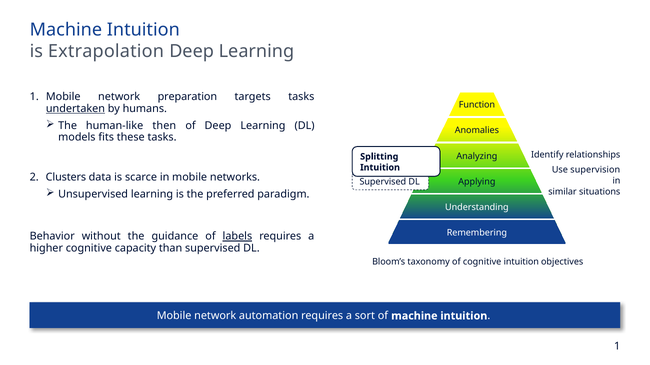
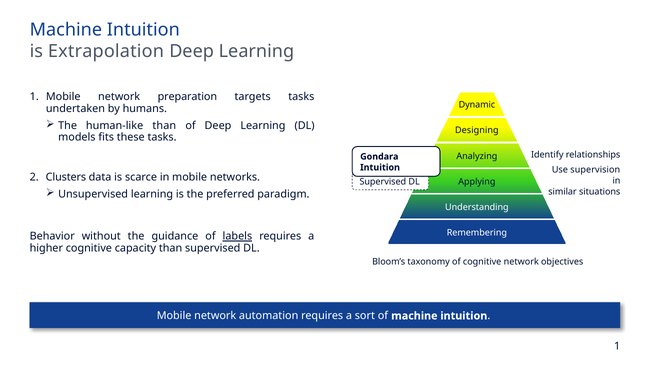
Function: Function -> Dynamic (477, 105)
undertaken underline: present -> none (75, 109)
human-like then: then -> than (164, 126)
Anomalies: Anomalies -> Designing (477, 131)
Splitting: Splitting -> Gondara (379, 157)
cognitive intuition: intuition -> network (521, 262)
